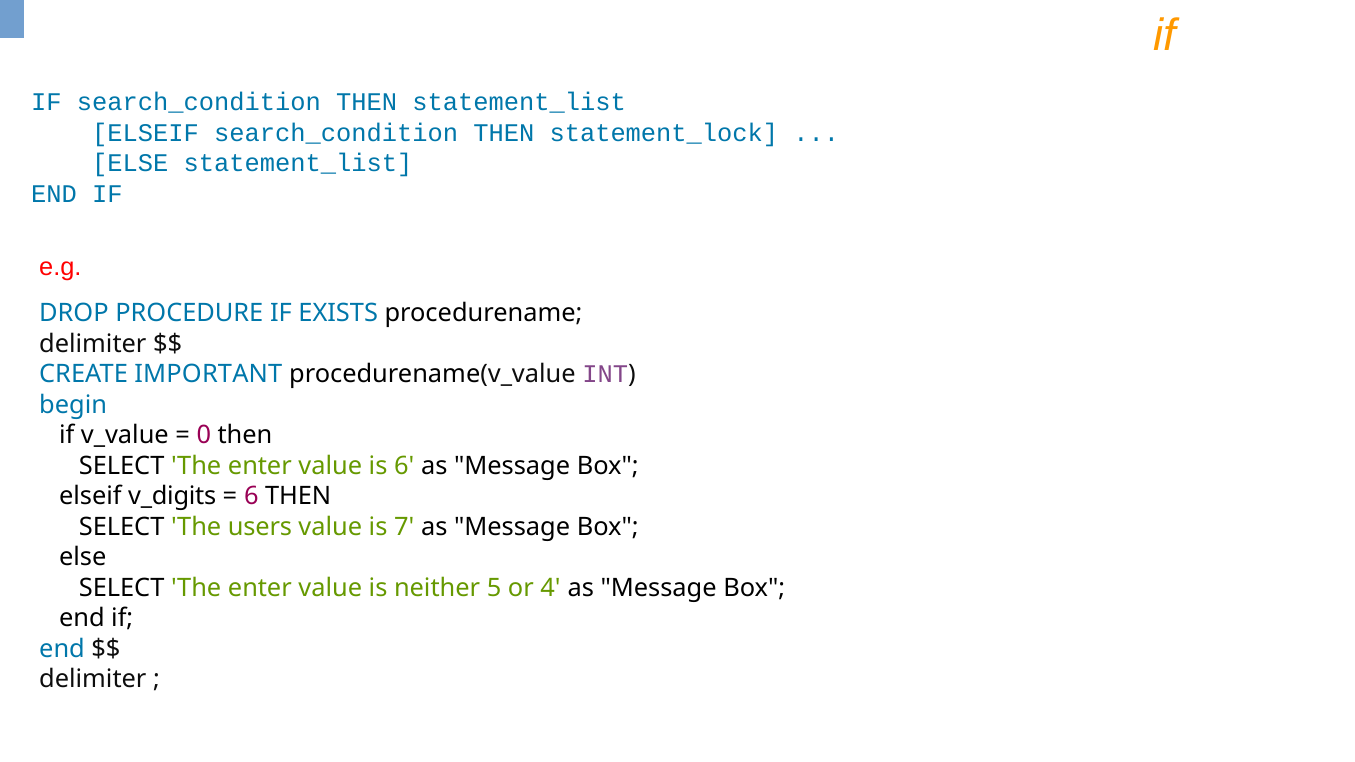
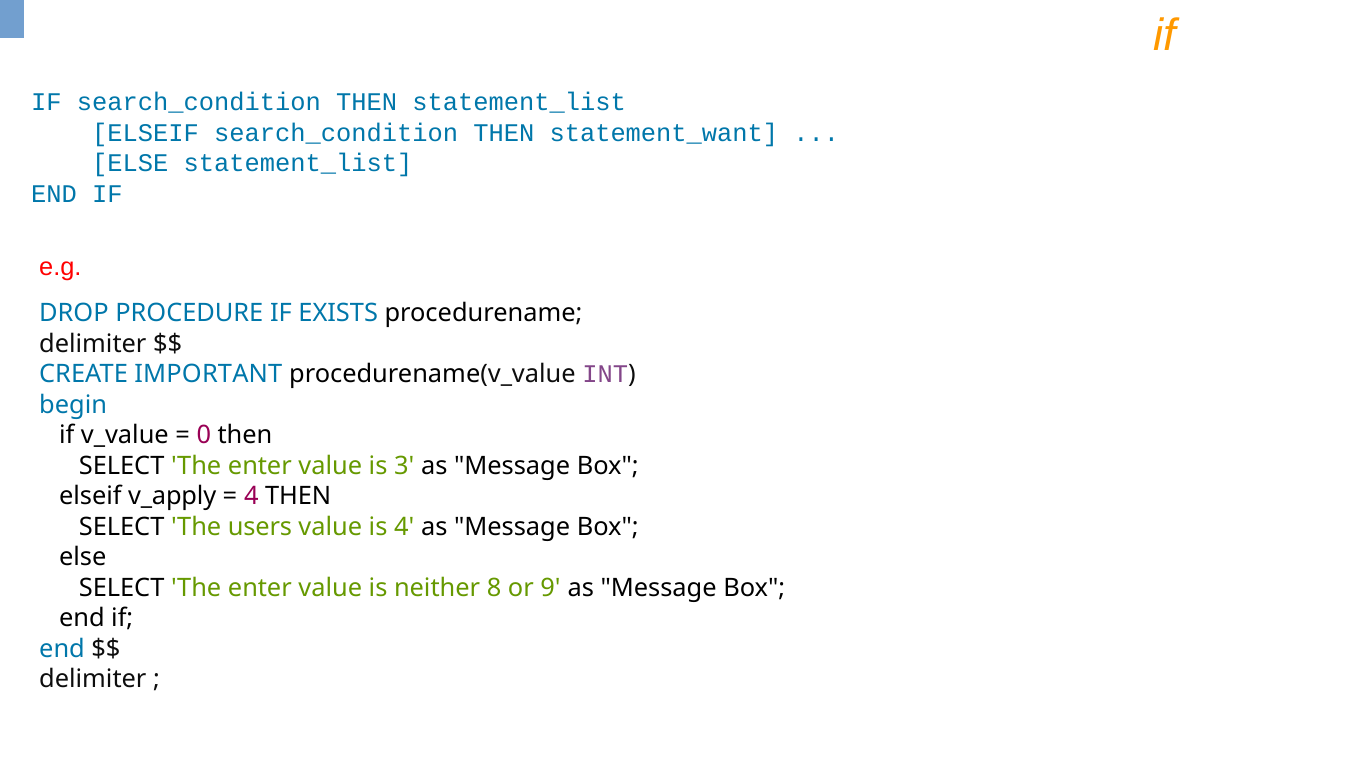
statement_lock: statement_lock -> statement_want (664, 133)
is 6: 6 -> 3 (404, 466)
v_digits: v_digits -> v_apply (172, 496)
6: 6 -> 4 (251, 496)
is 7: 7 -> 4 (404, 527)
5: 5 -> 8 (494, 588)
4: 4 -> 9 (551, 588)
